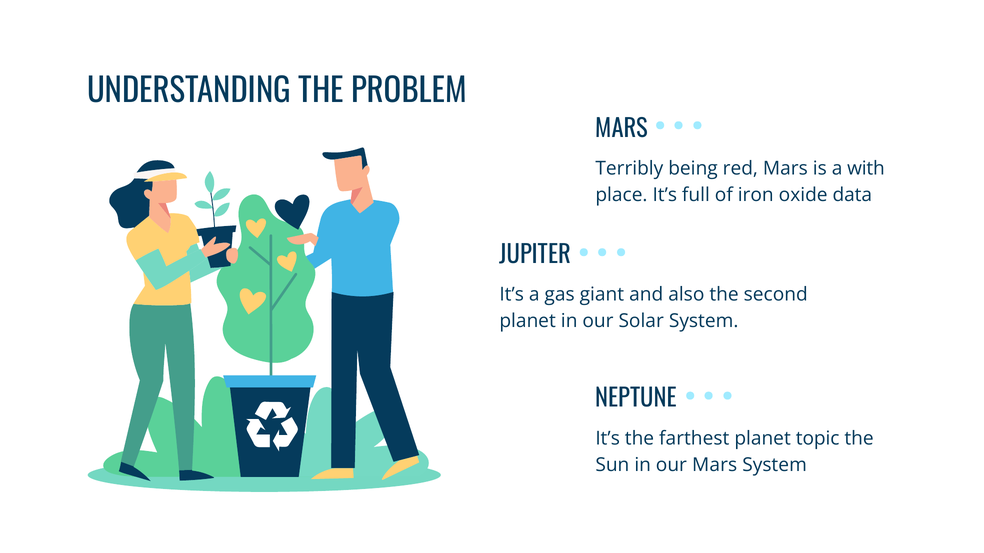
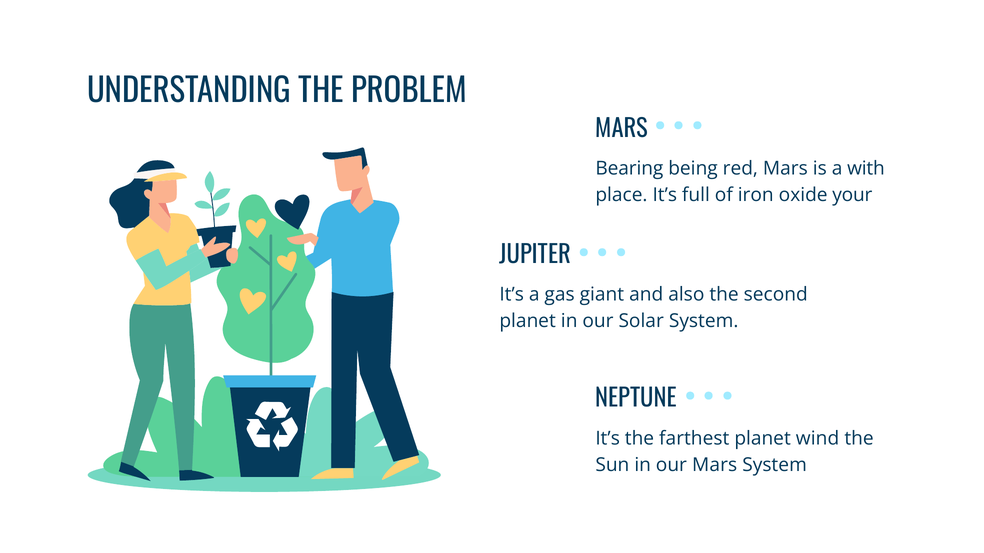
Terribly: Terribly -> Bearing (629, 169)
data: data -> your (852, 195)
topic: topic -> wind (818, 439)
